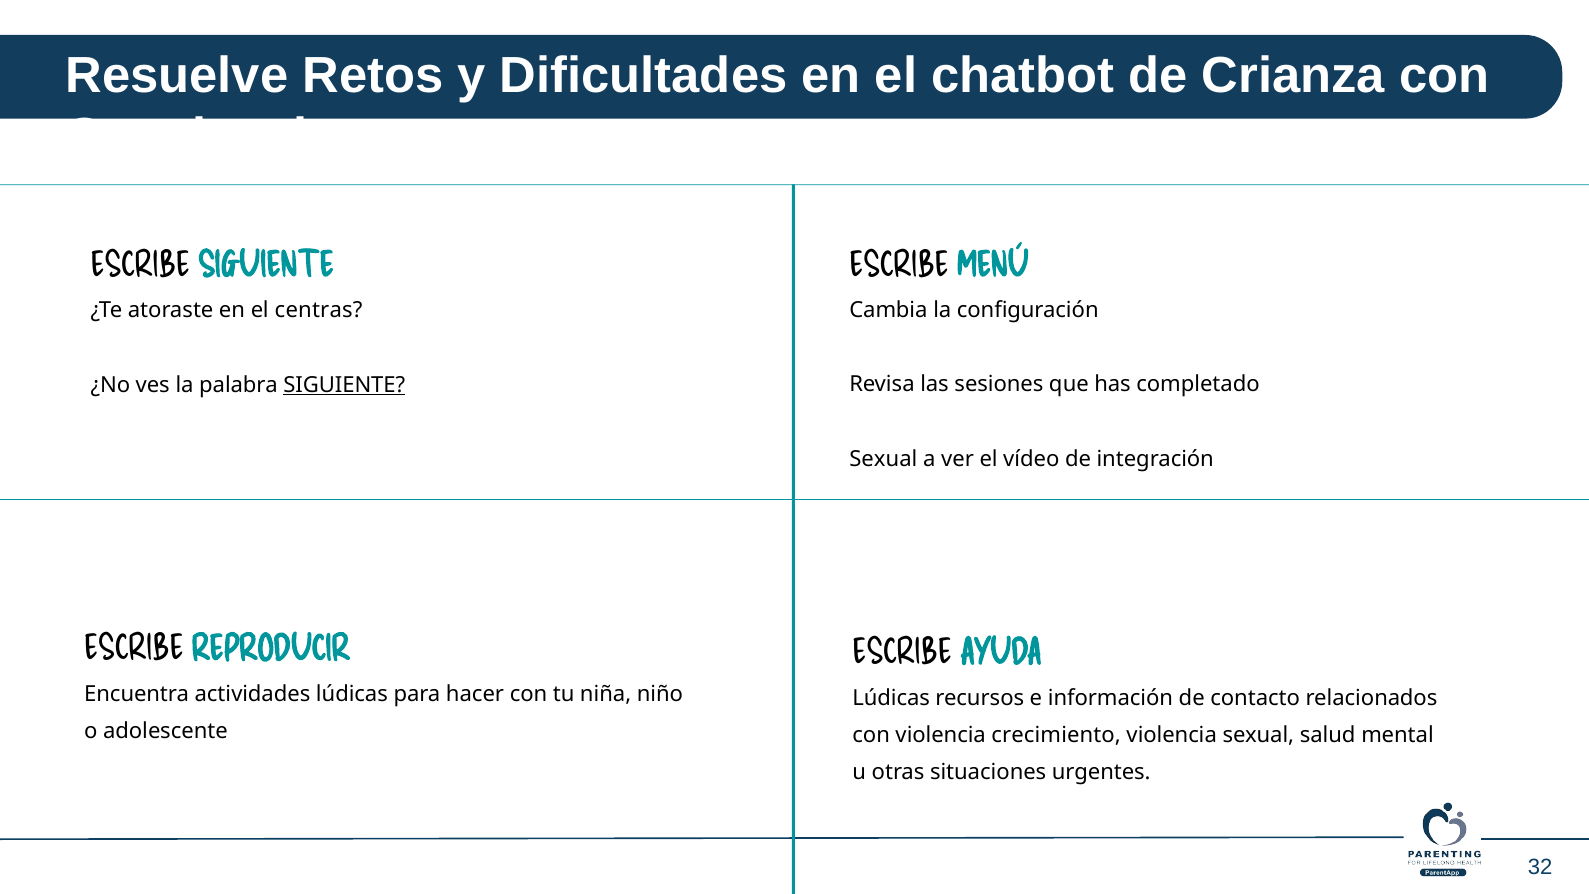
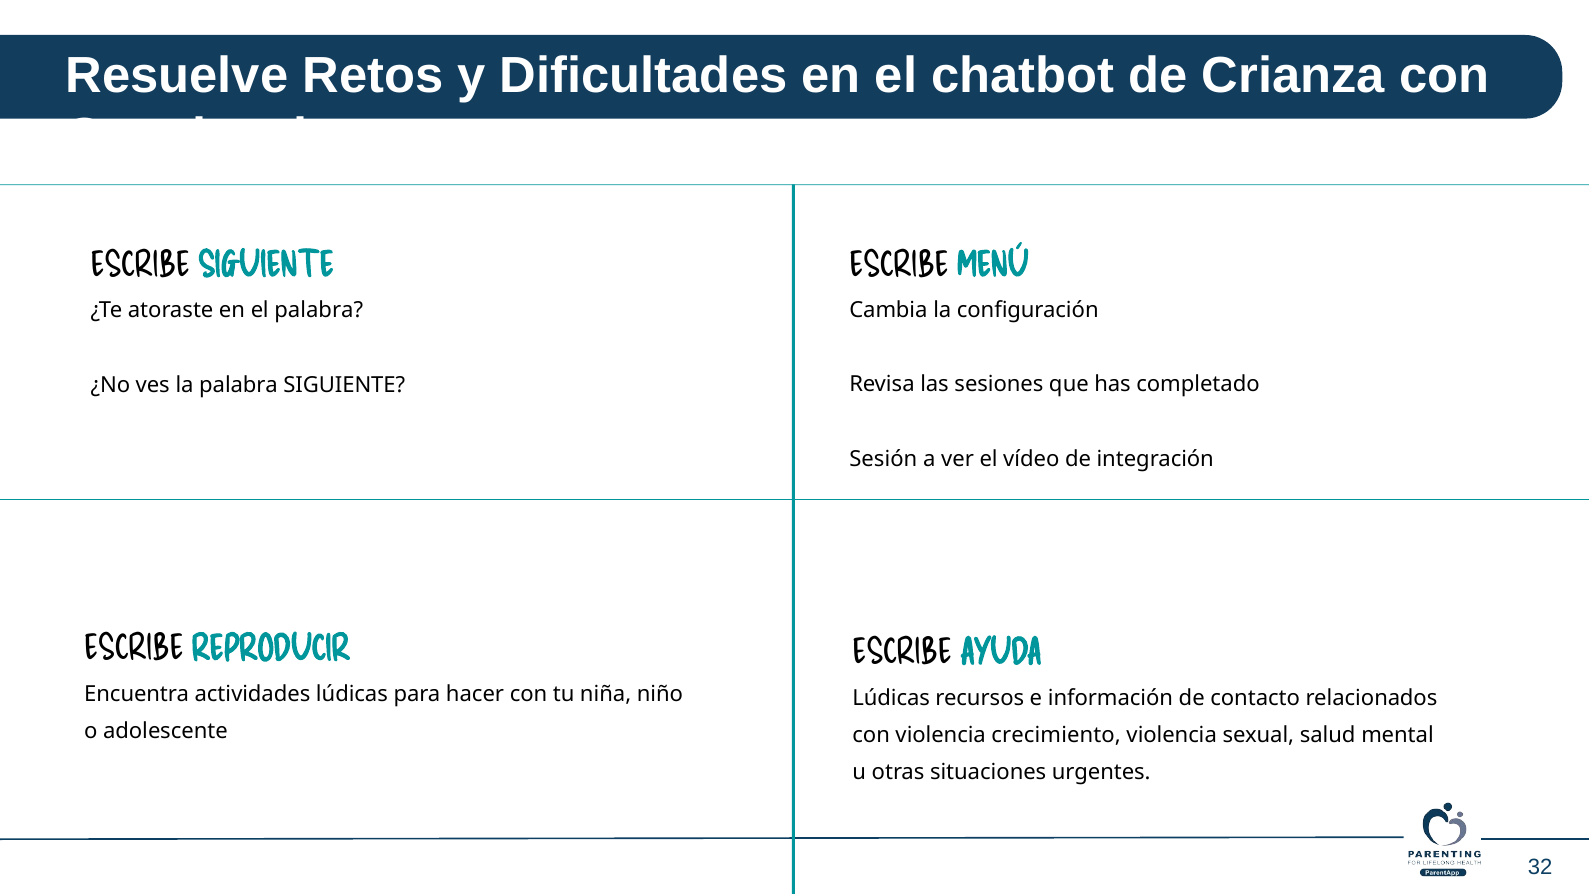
el centras: centras -> palabra (319, 310)
SIGUIENTE underline: present -> none (344, 385)
Sexual: Sexual -> Sesión (883, 459)
